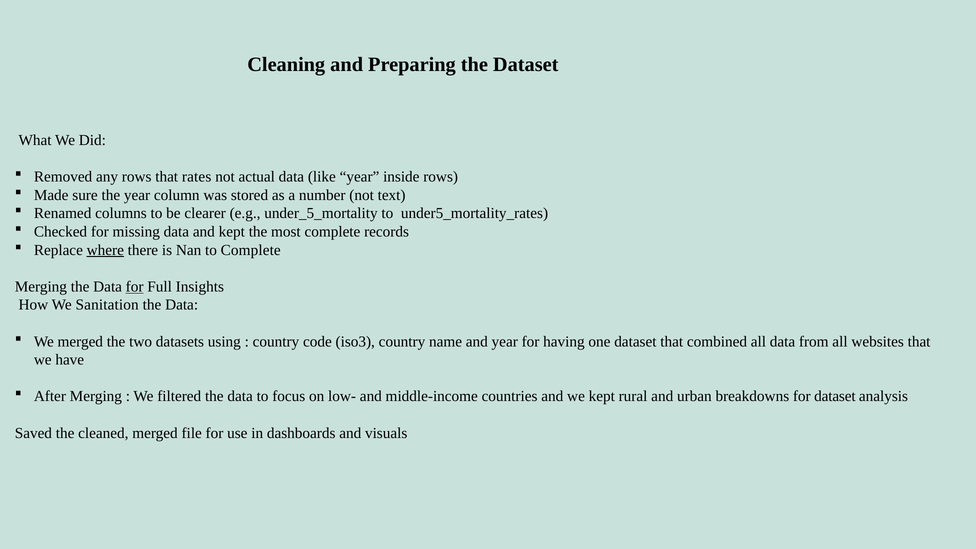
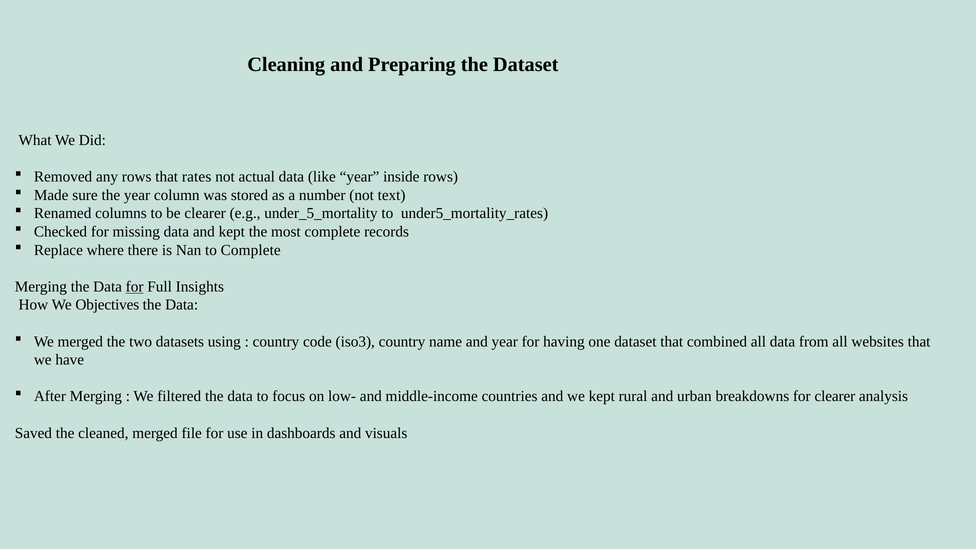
where underline: present -> none (105, 250)
Sanitation: Sanitation -> Objectives (107, 305)
for dataset: dataset -> clearer (835, 396)
